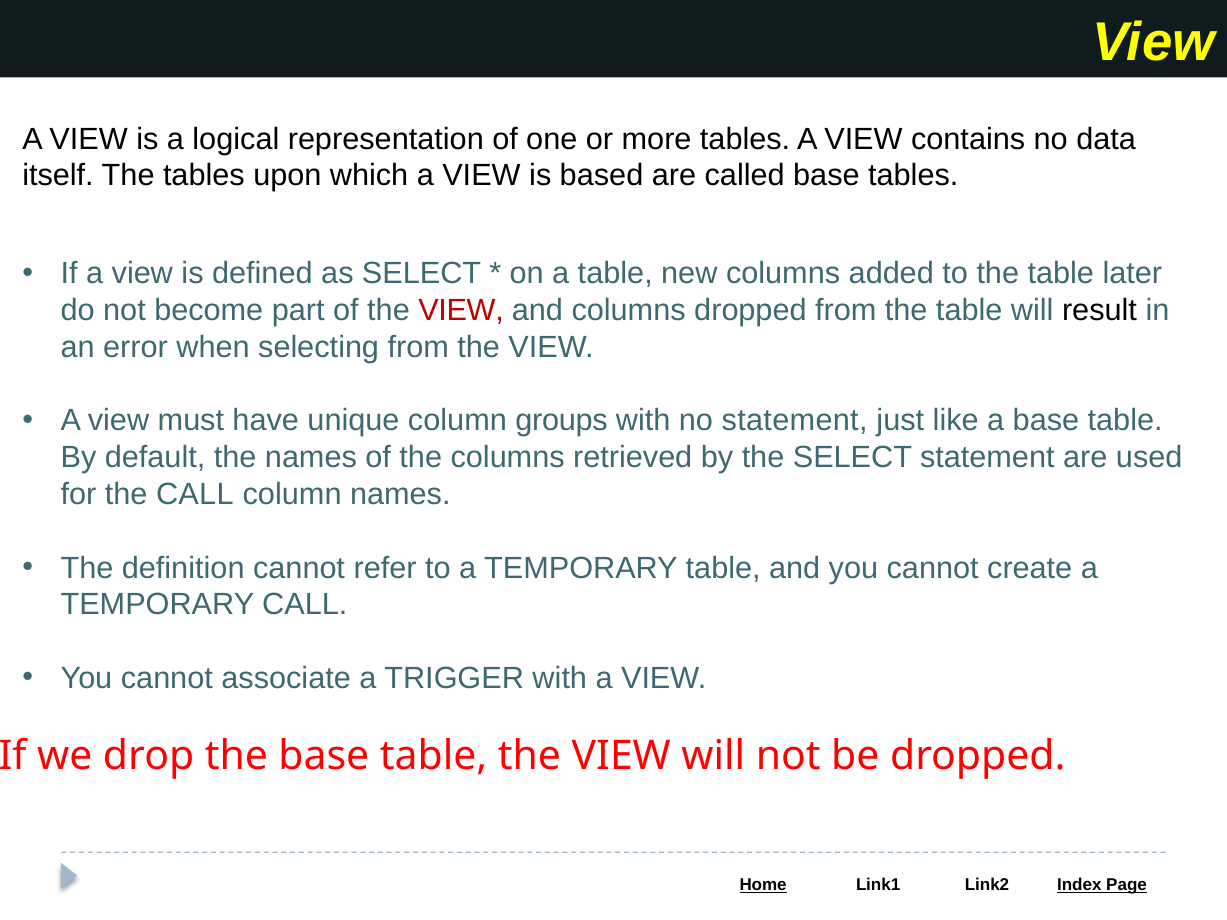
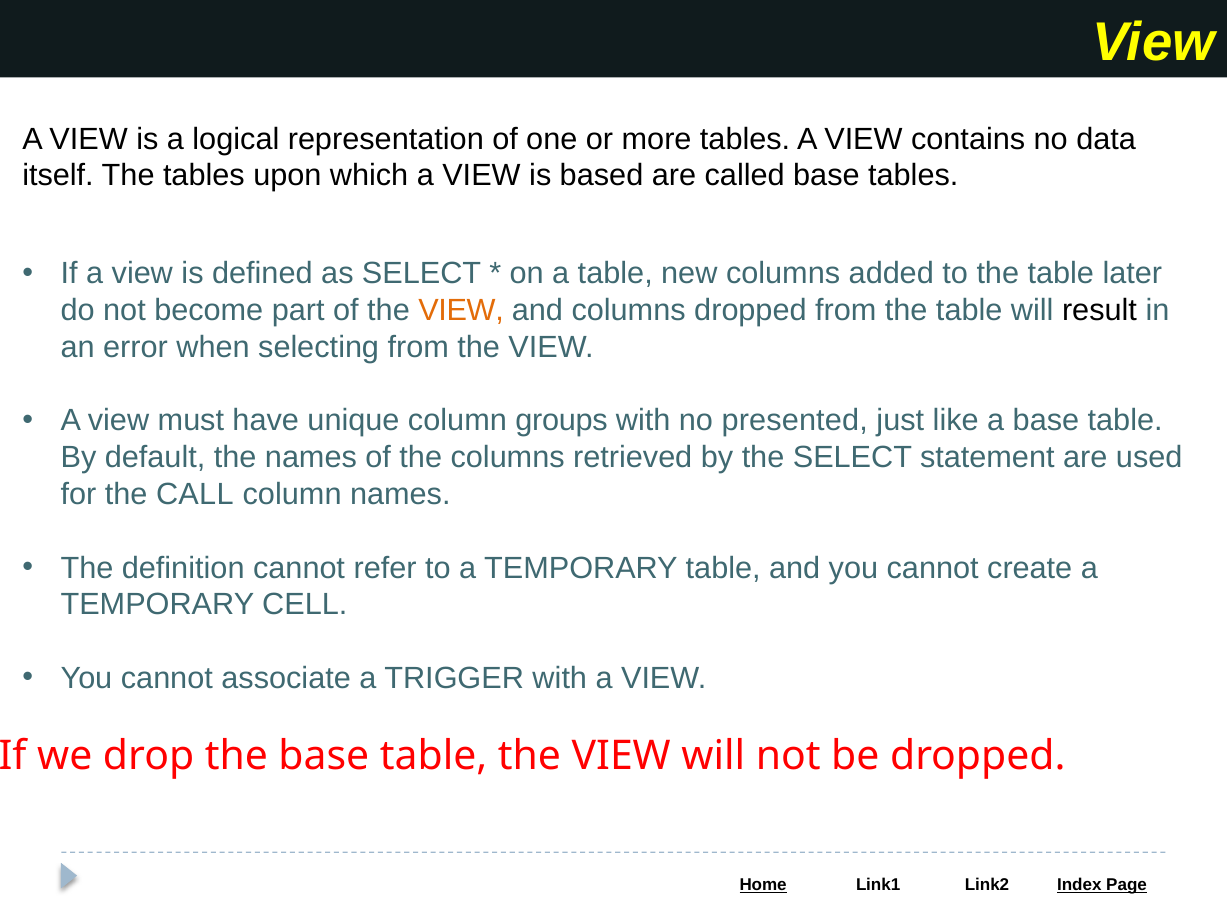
VIEW colour: red -> orange (461, 310)
no statement: statement -> presented (795, 421)
TEMPORARY CALL: CALL -> CELL (305, 605)
